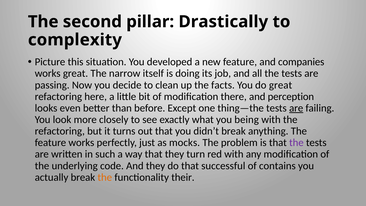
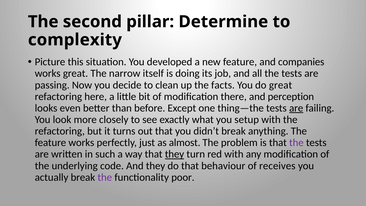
Drastically: Drastically -> Determine (223, 22)
being: being -> setup (247, 120)
mocks: mocks -> almost (185, 143)
they underline: none -> present (174, 154)
successful: successful -> behaviour (223, 166)
contains: contains -> receives (277, 166)
the colour: orange -> purple (105, 177)
their: their -> poor (183, 177)
